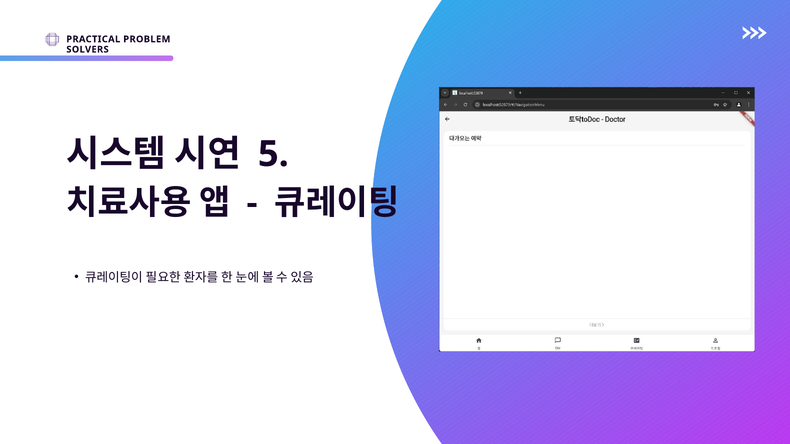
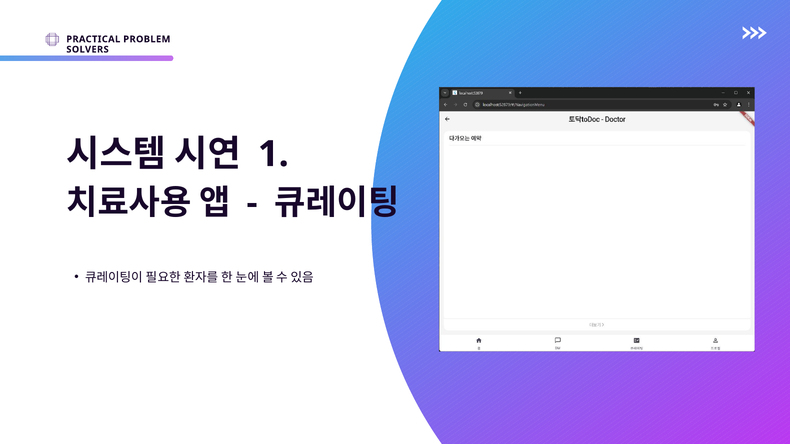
5: 5 -> 1 (273, 154)
